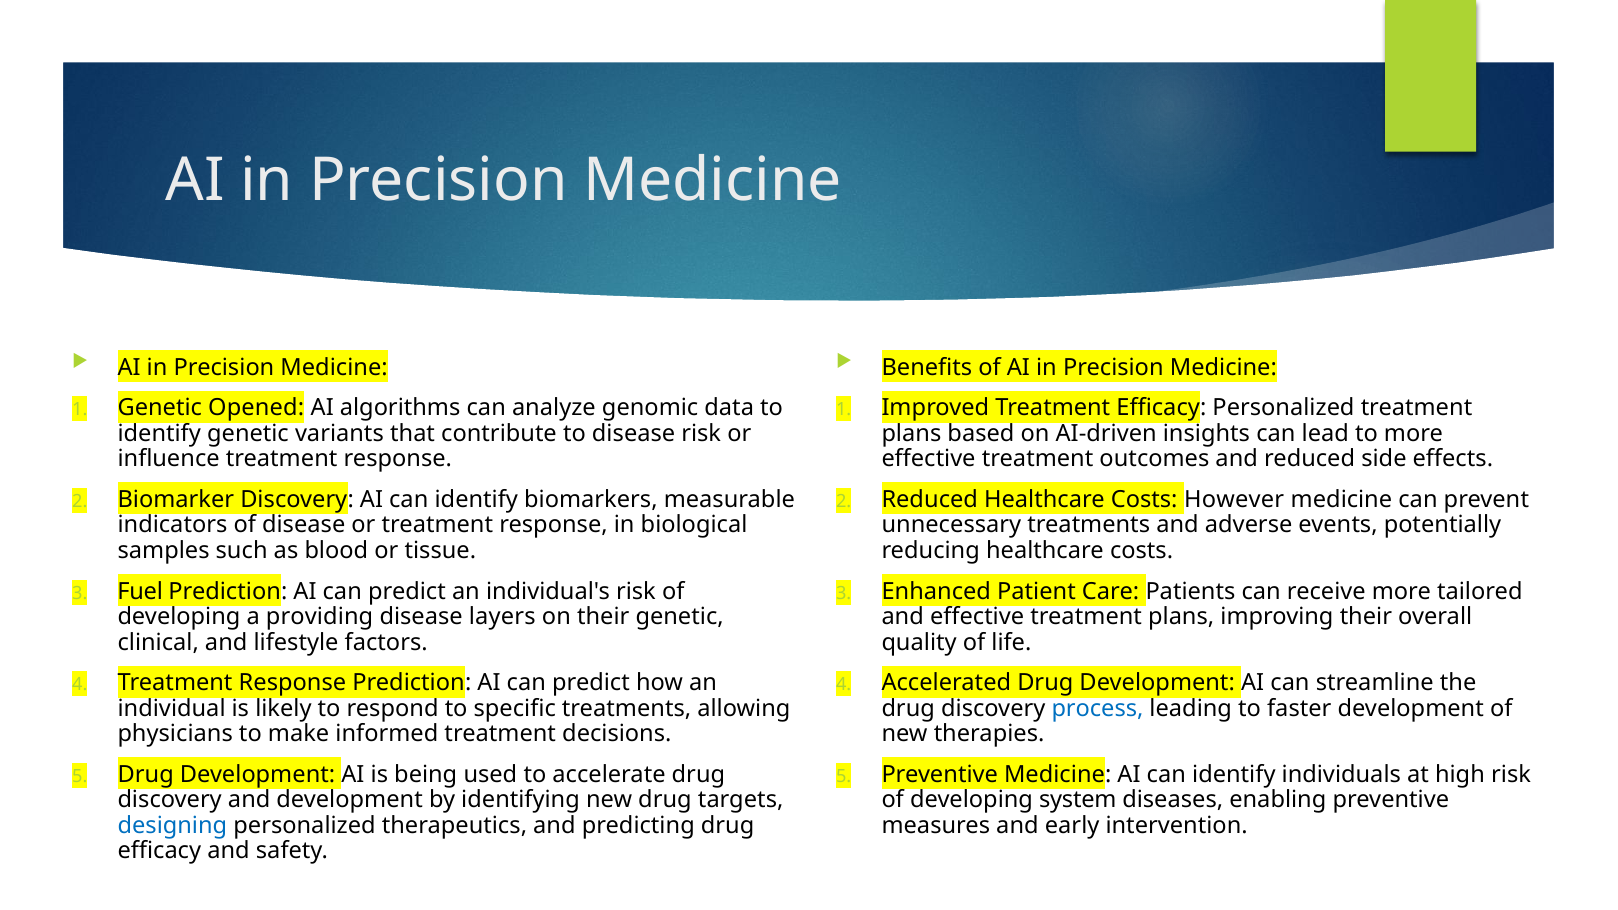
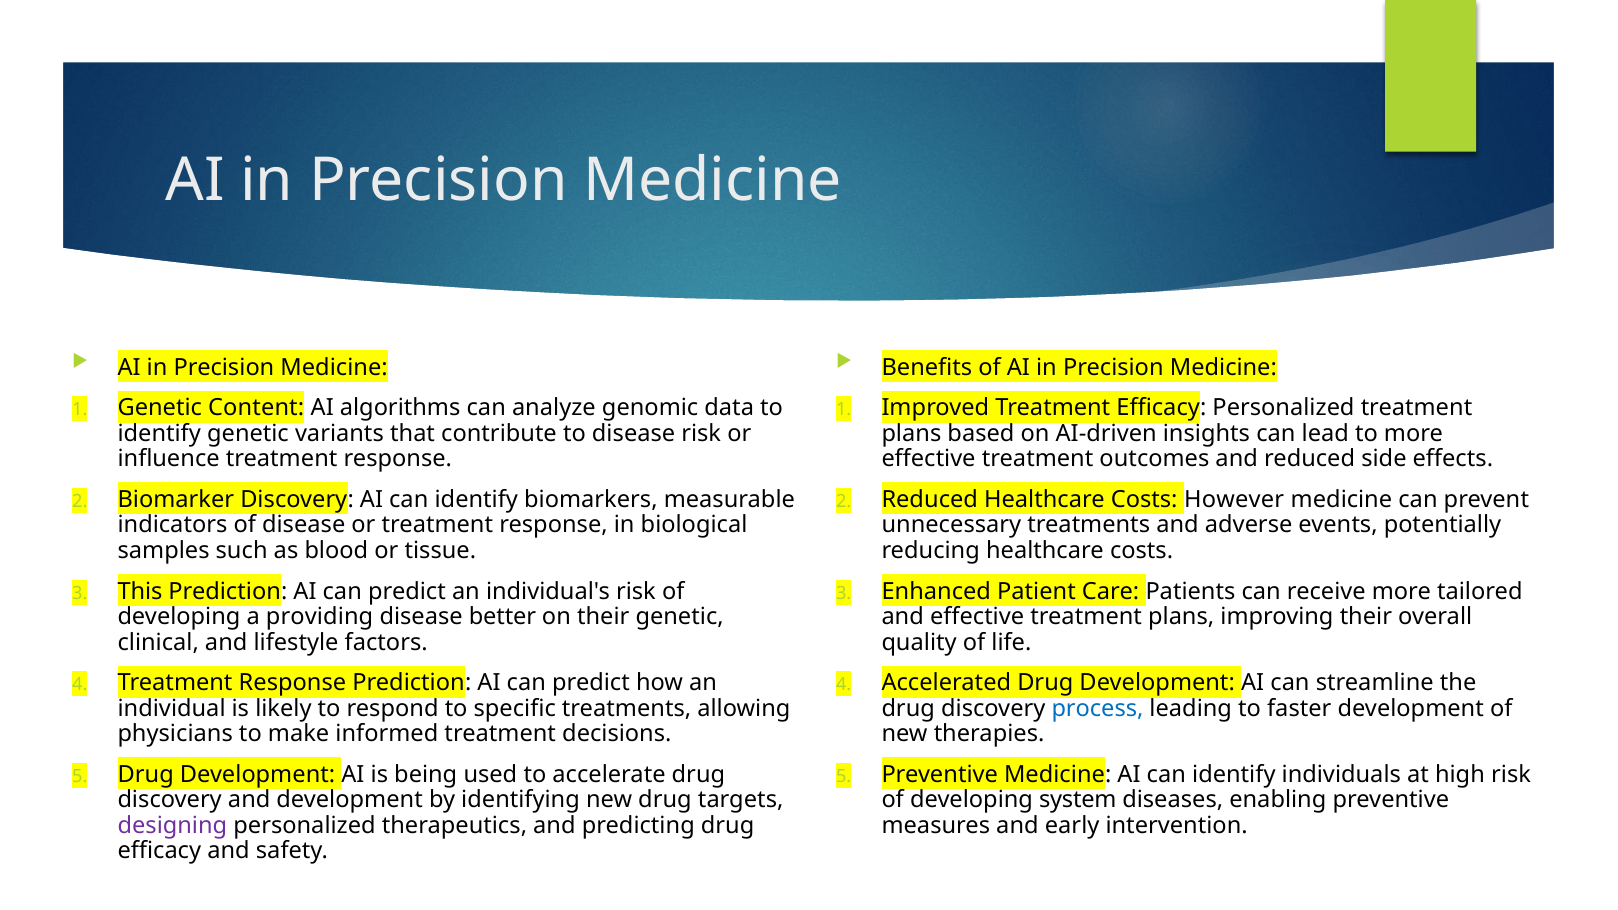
Opened: Opened -> Content (256, 408)
Fuel: Fuel -> This (140, 591)
layers: layers -> better (502, 617)
designing colour: blue -> purple (172, 826)
